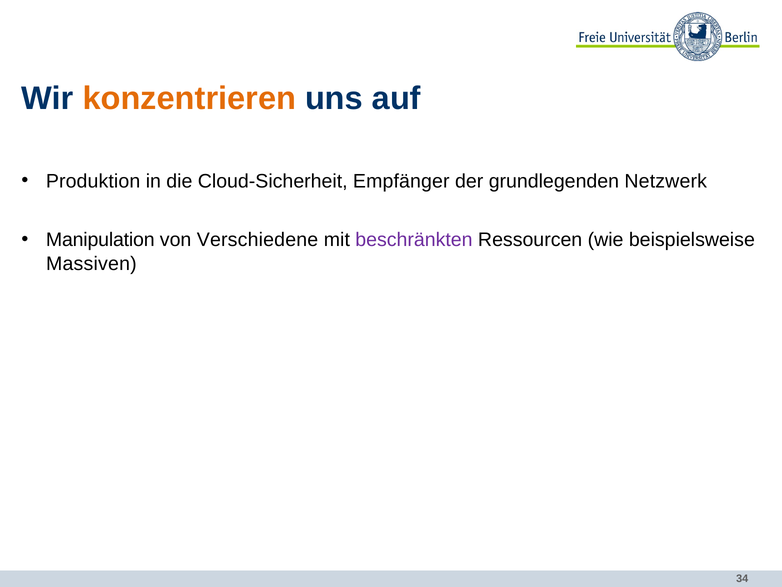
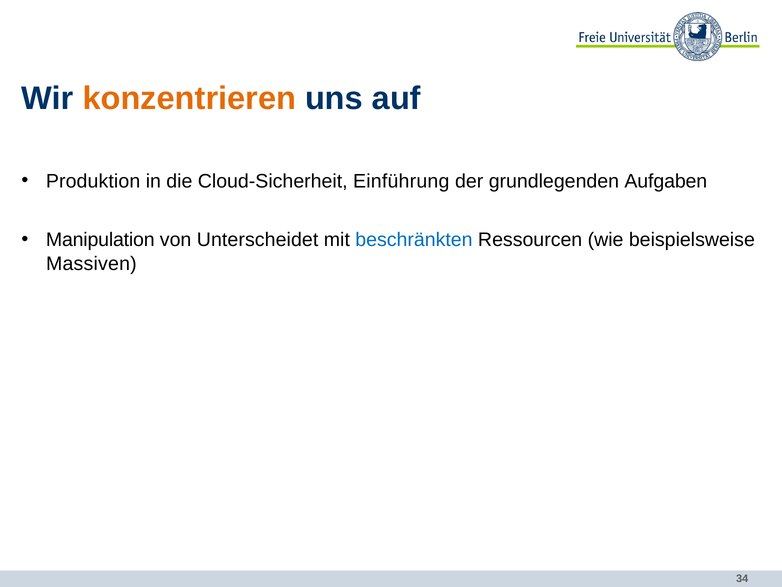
Empfänger: Empfänger -> Einführung (401, 181)
Netzwerk: Netzwerk -> Aufgaben (666, 181)
Verschiedene: Verschiedene -> Unterscheidet (258, 240)
beschränkten colour: purple -> blue (414, 240)
